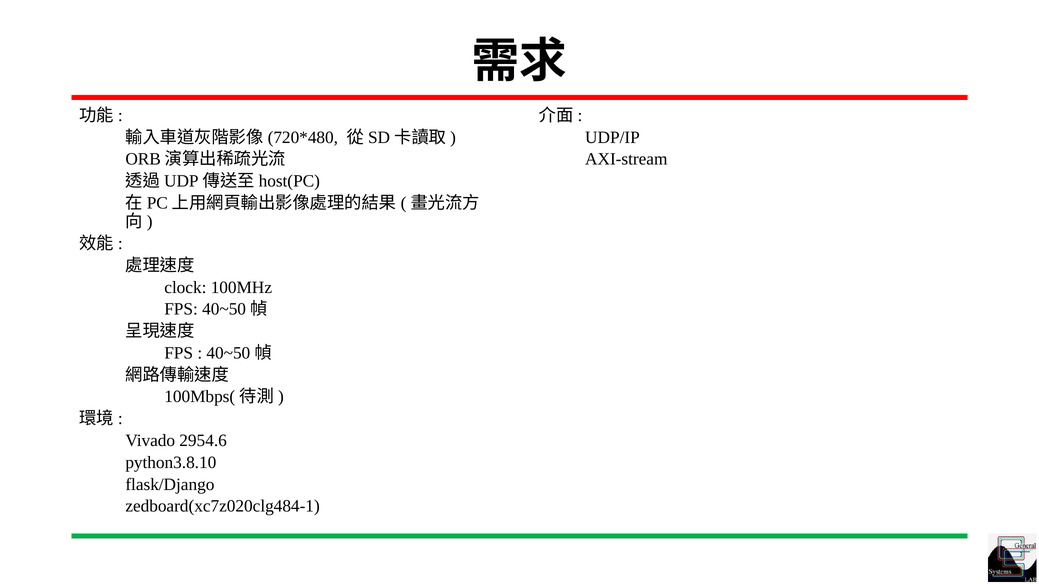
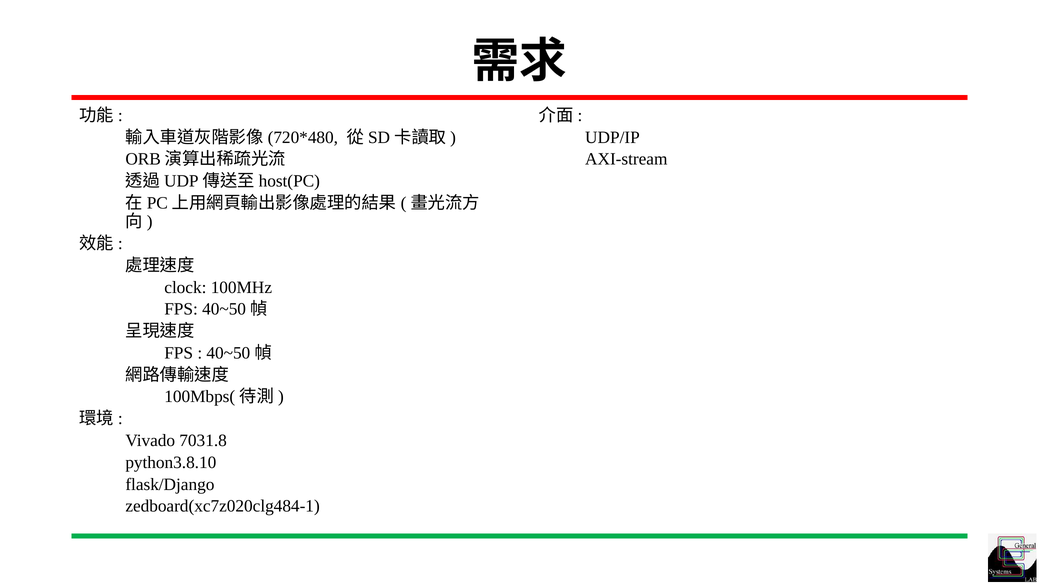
2954.6: 2954.6 -> 7031.8 (203, 441)
